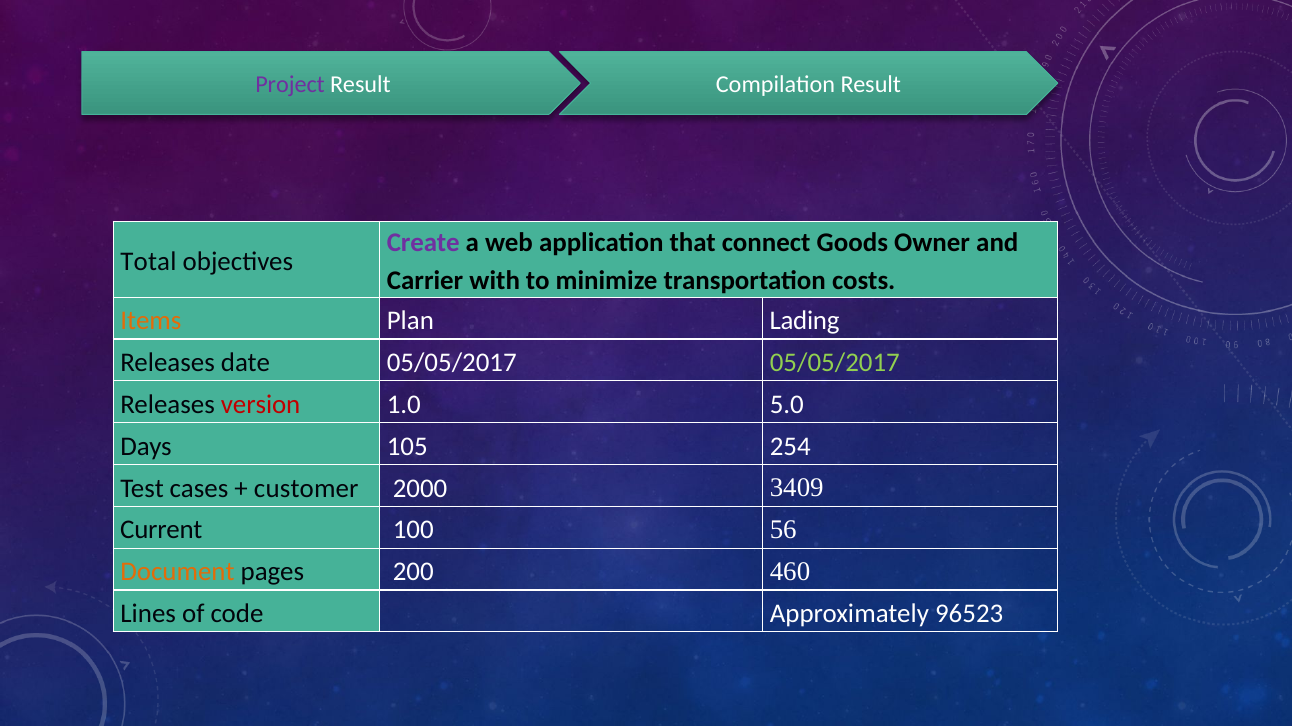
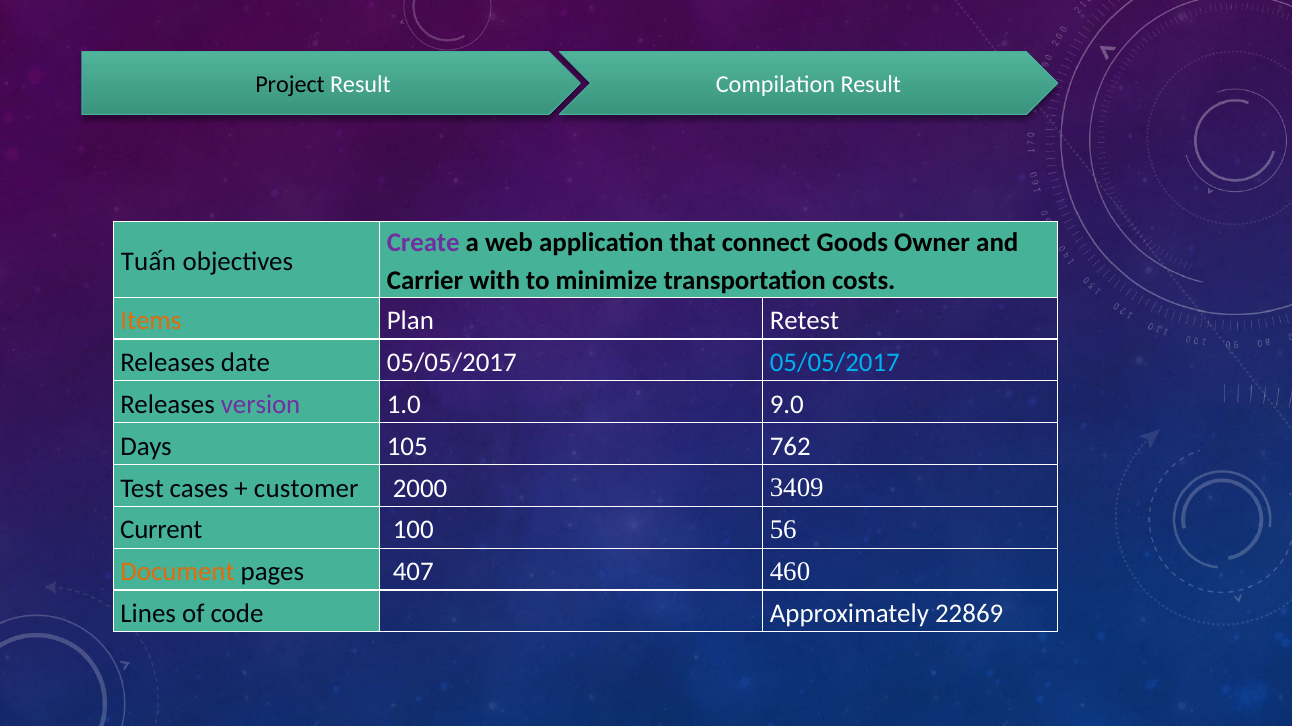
Project colour: purple -> black (290, 85)
Total: Total -> Tuấn (148, 262)
Lading: Lading -> Retest (804, 321)
05/05/2017 colour: light green -> light blue (835, 363)
version colour: red -> purple (261, 405)
5.0: 5.0 -> 9.0 (787, 405)
254: 254 -> 762 (790, 447)
200: 200 -> 407 (413, 572)
96523: 96523 -> 22869 (969, 614)
